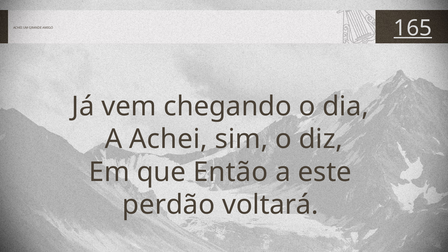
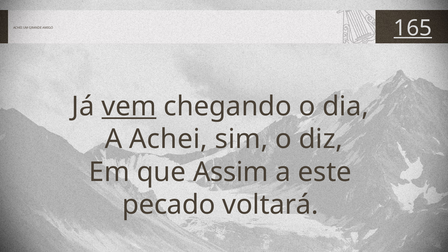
vem underline: none -> present (129, 106)
Então: Então -> Assim (231, 172)
perdão: perdão -> pecado (169, 205)
